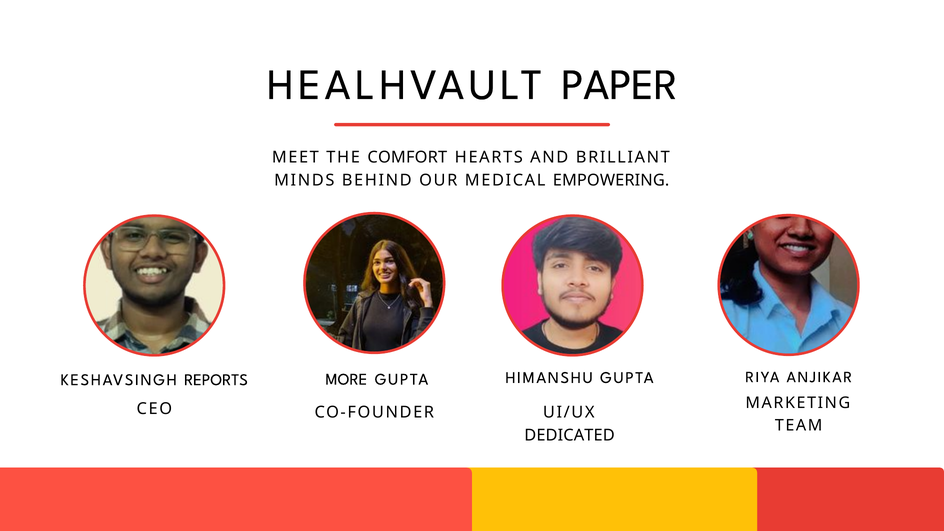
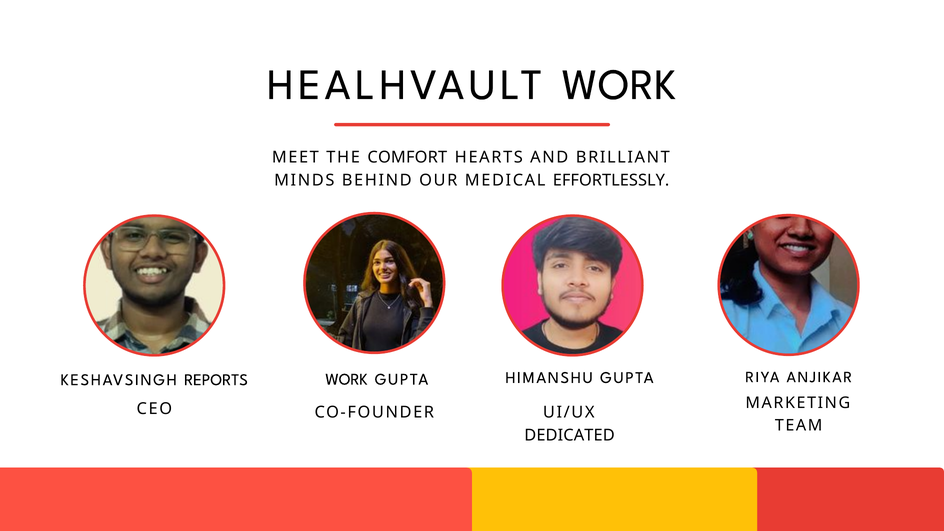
HEALHVAULT PAPER: PAPER -> WORK (619, 85)
EMPOWERING: EMPOWERING -> EFFORTLESSLY (611, 180)
MORE: MORE -> WORK (346, 379)
